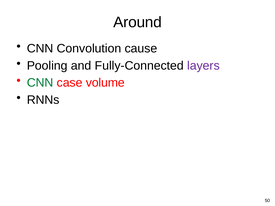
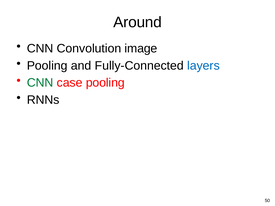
cause: cause -> image (141, 49)
layers colour: purple -> blue (203, 66)
case volume: volume -> pooling (105, 83)
